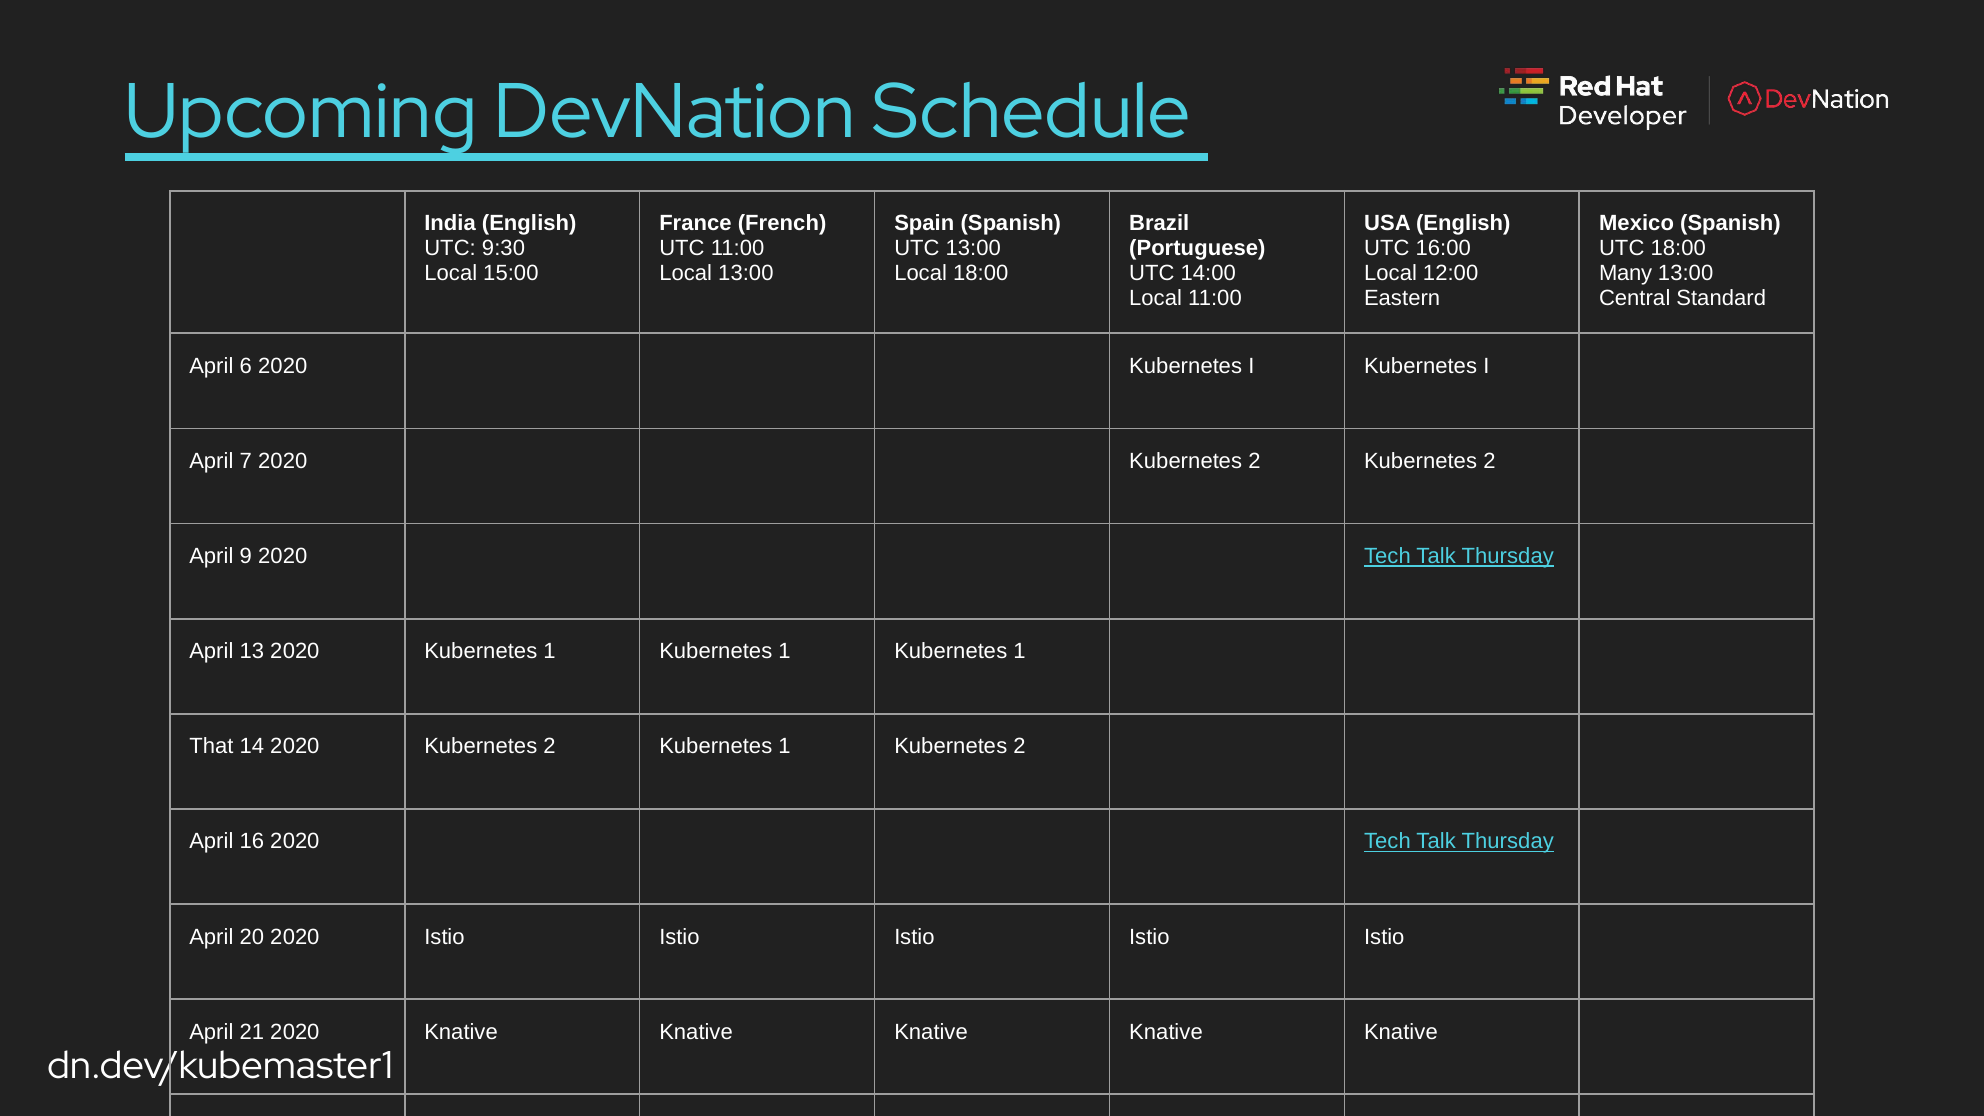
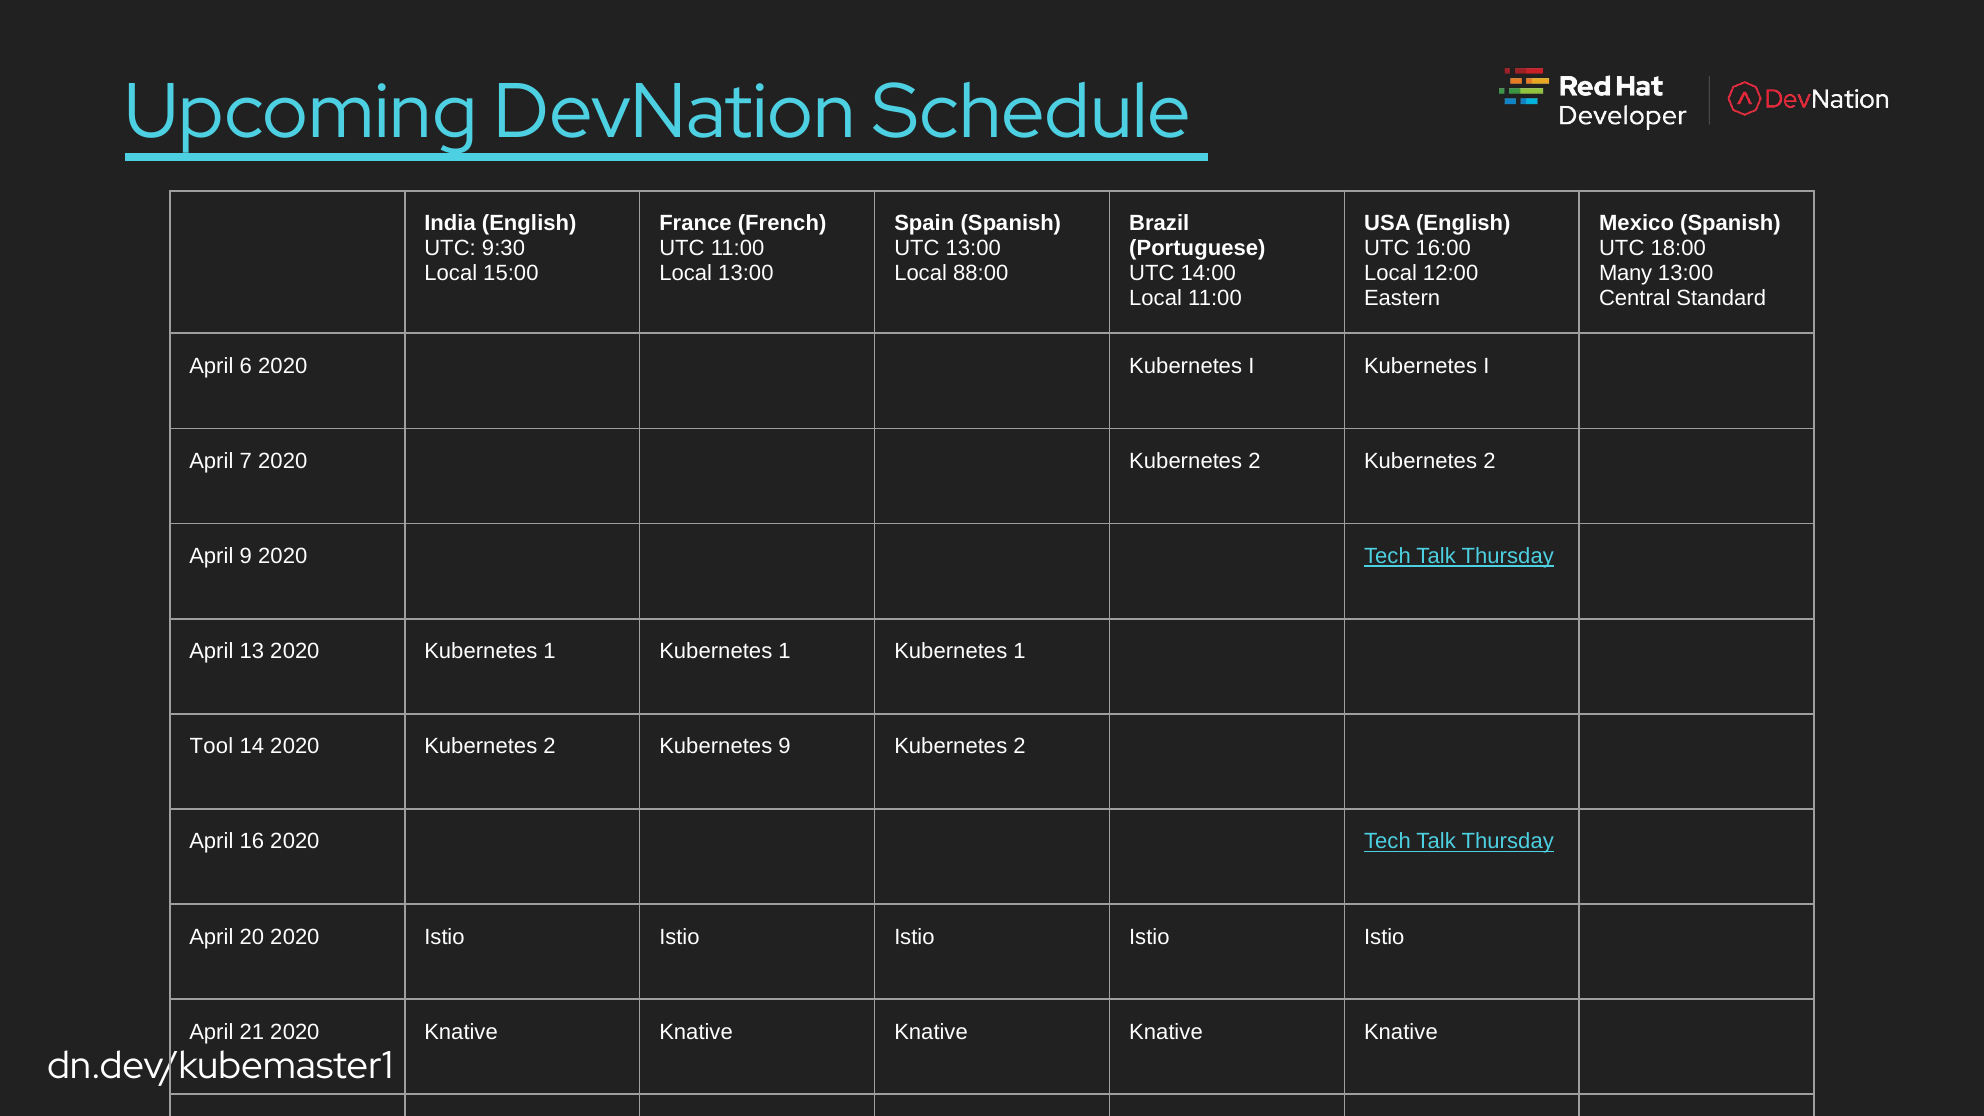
Local 18:00: 18:00 -> 88:00 (981, 273)
That: That -> Tool (211, 746)
2 Kubernetes 1: 1 -> 9 (785, 746)
